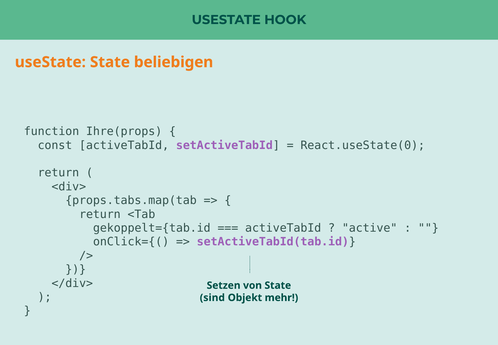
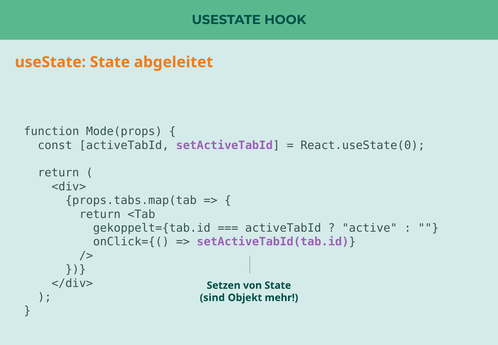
beliebigen: beliebigen -> abgeleitet (173, 62)
Ihre(props: Ihre(props -> Mode(props (124, 131)
